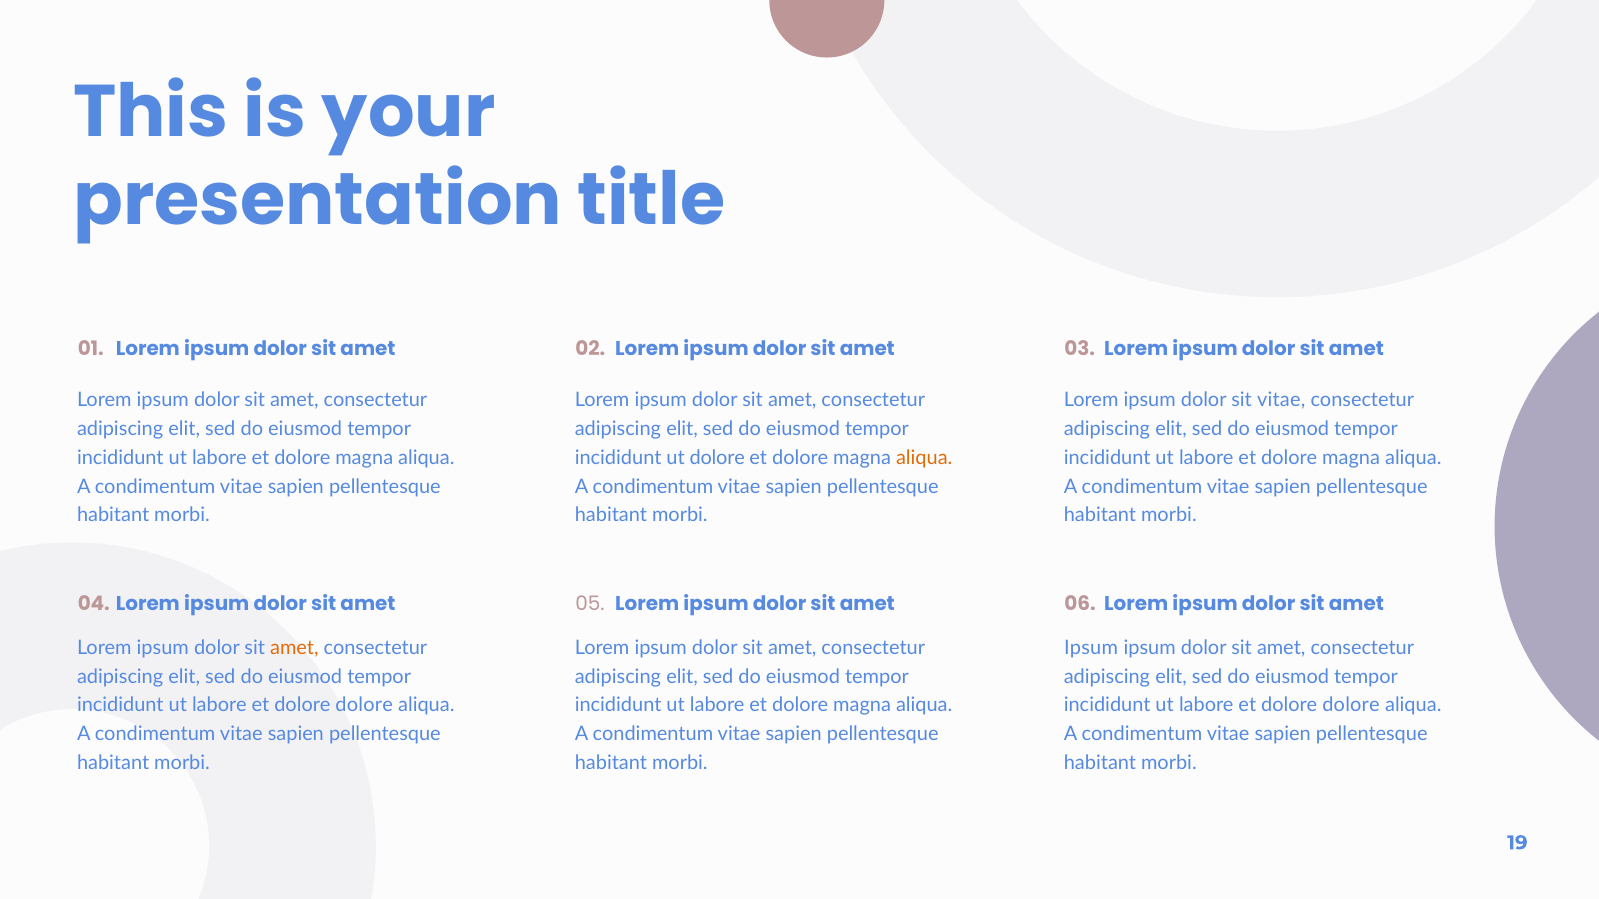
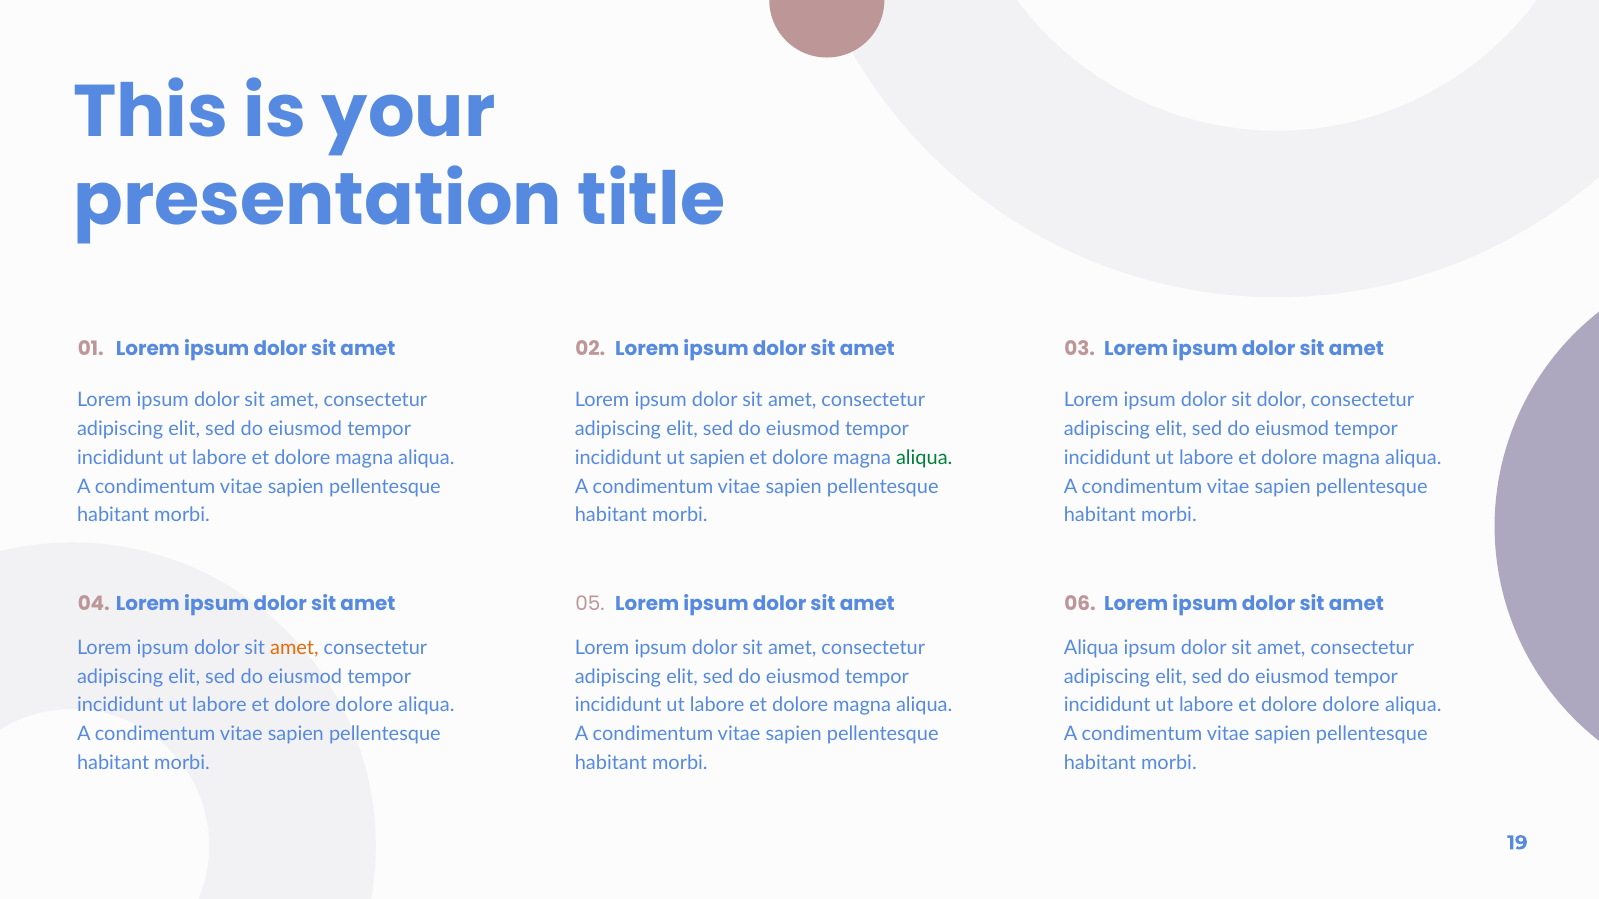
sit vitae: vitae -> dolor (1281, 401)
ut dolore: dolore -> sapien (717, 458)
aliqua colour: orange -> green (924, 458)
Ipsum: Ipsum -> Aliqua (1091, 648)
